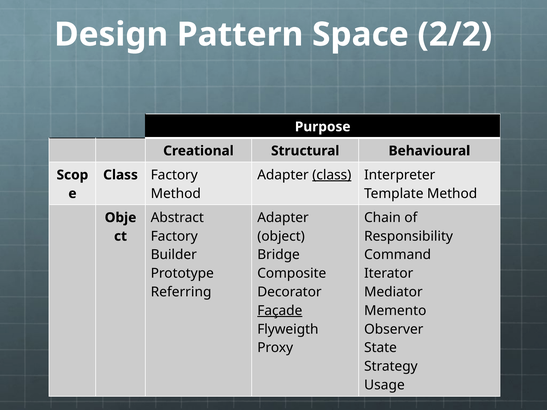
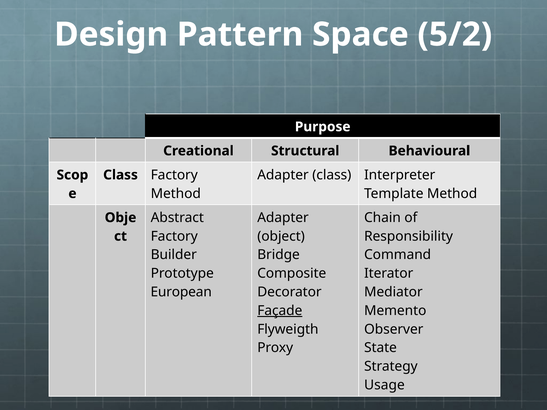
2/2: 2/2 -> 5/2 (455, 35)
class underline: present -> none (332, 175)
Referring: Referring -> European (181, 292)
